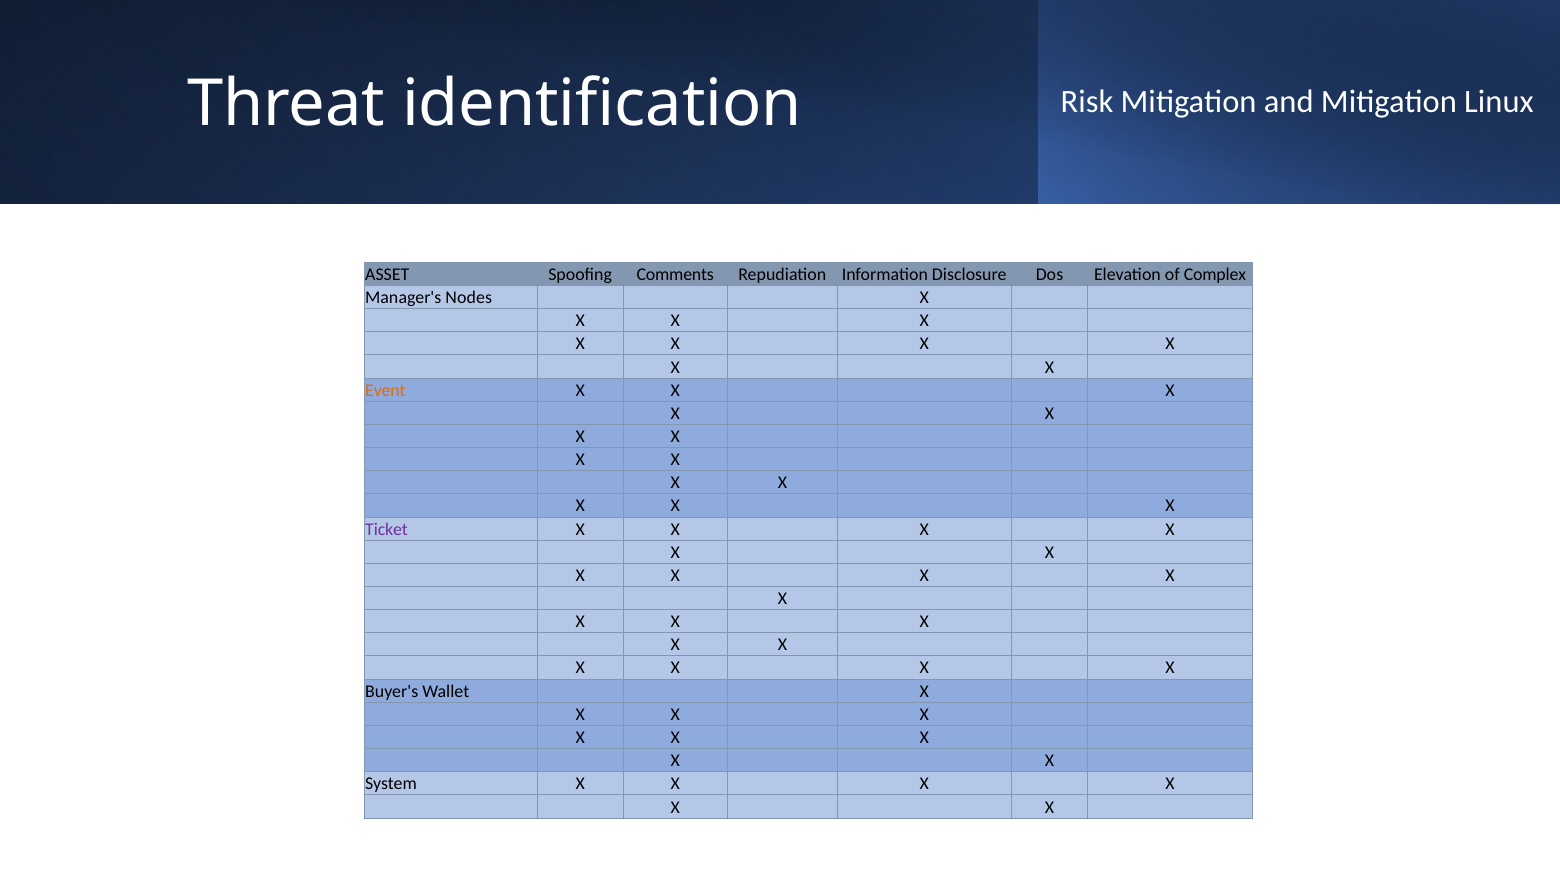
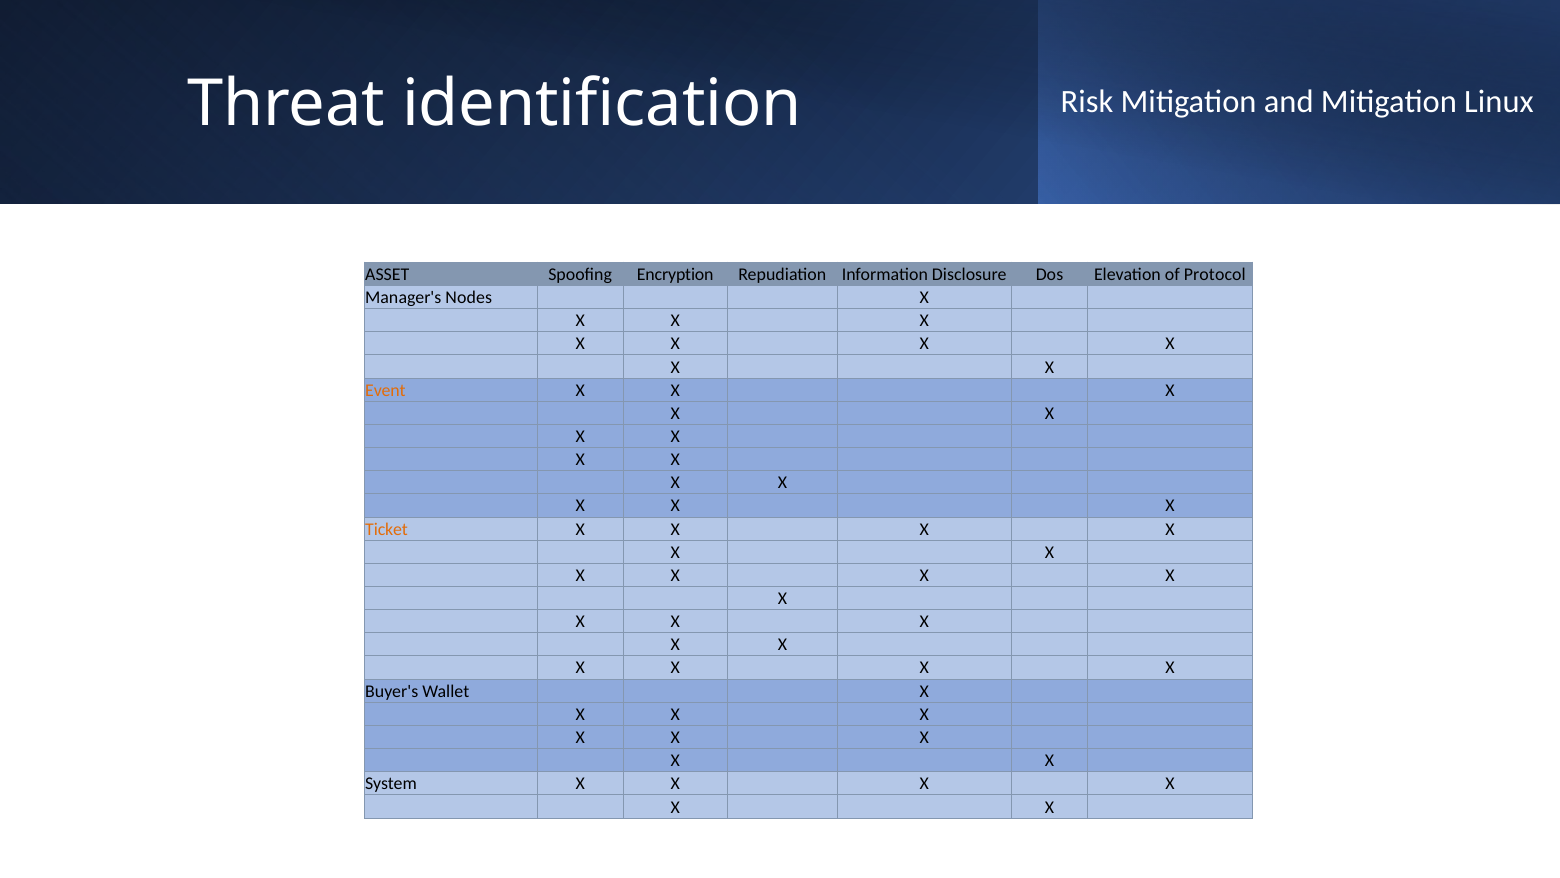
Comments: Comments -> Encryption (675, 275)
Complex: Complex -> Protocol (1215, 275)
Ticket colour: purple -> orange (387, 529)
